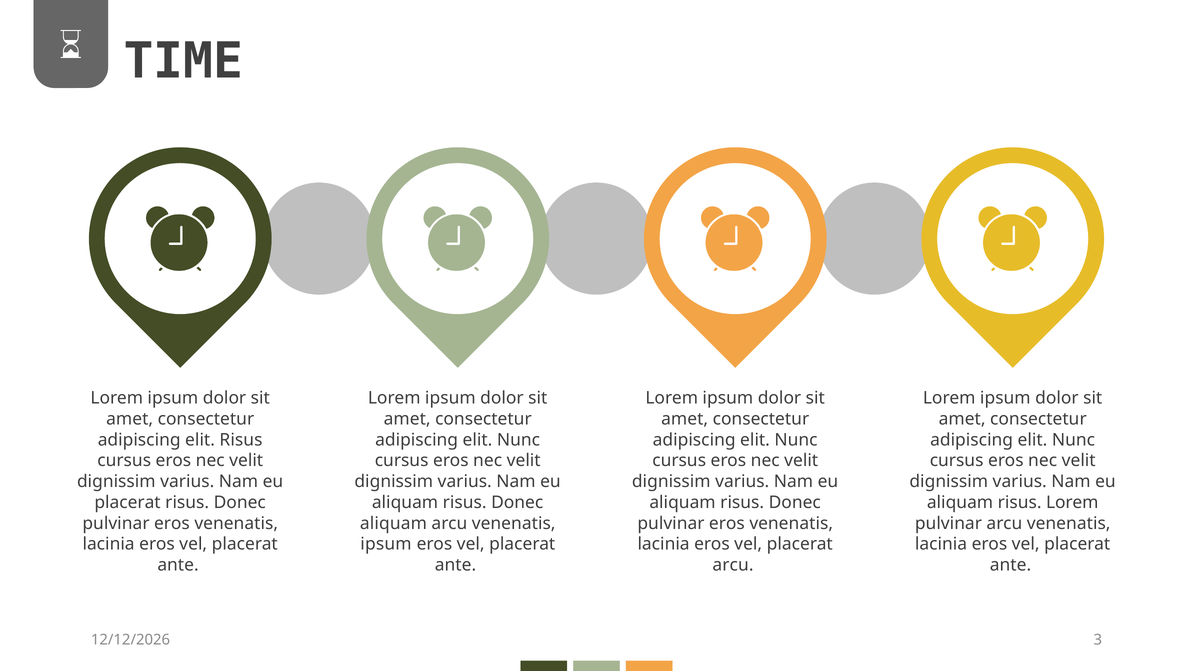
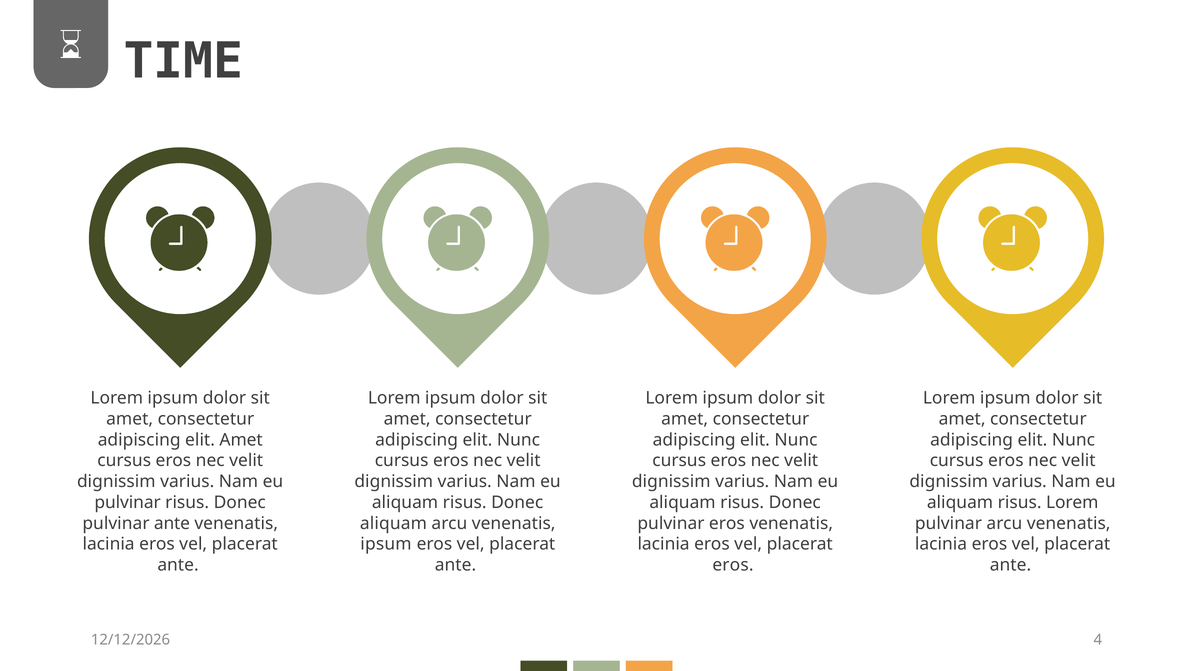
elit Risus: Risus -> Amet (241, 440)
placerat: placerat -> pulvinar (128, 502)
eros: eros -> ante (172, 523)
arcu: arcu -> eros (733, 565)
3: 3 -> 4 (1098, 640)
